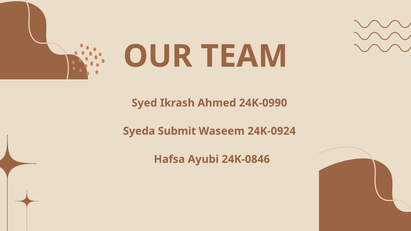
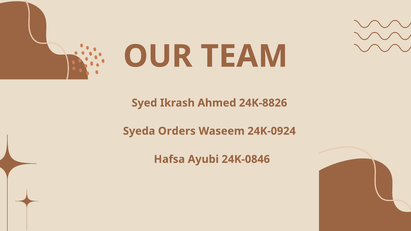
24K-0990: 24K-0990 -> 24K-8826 (263, 103)
Submit: Submit -> Orders (177, 131)
